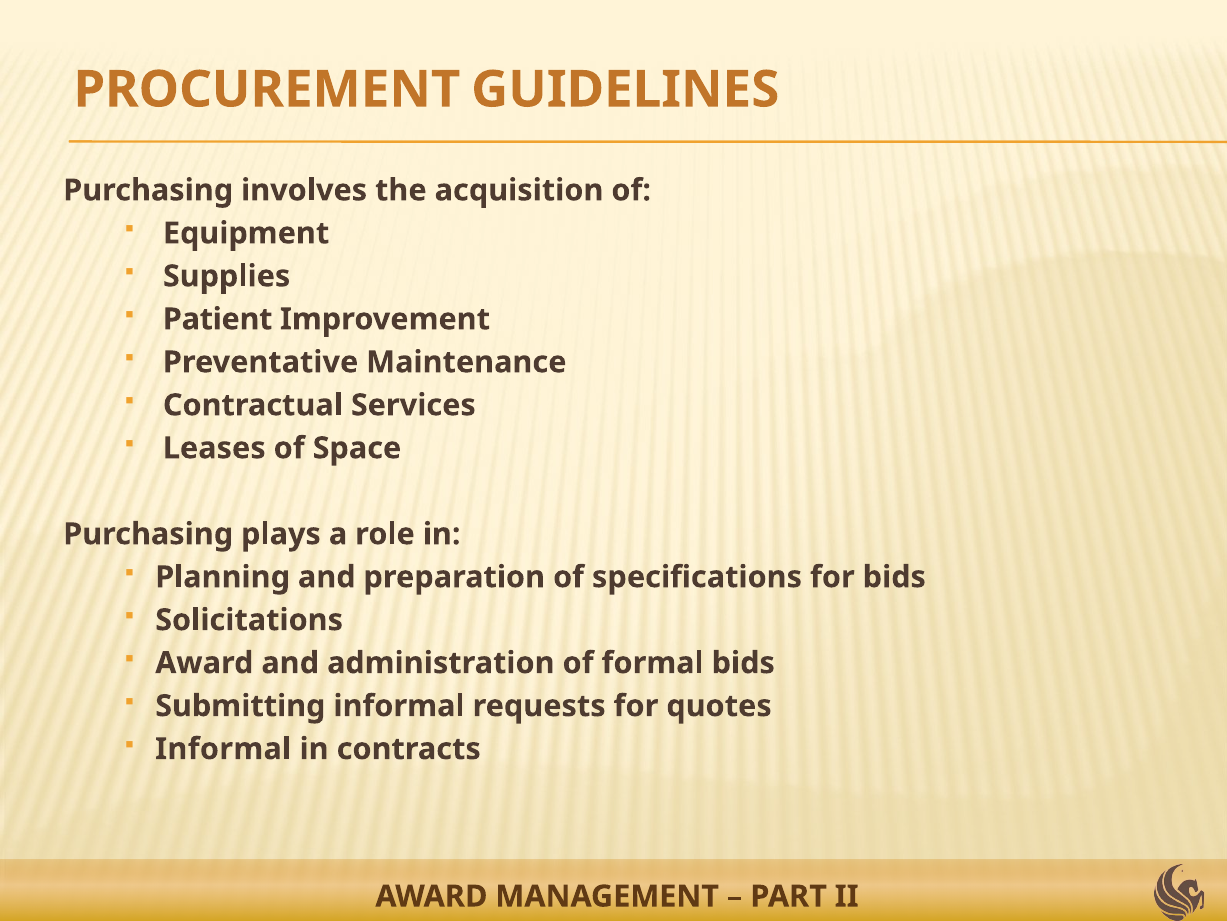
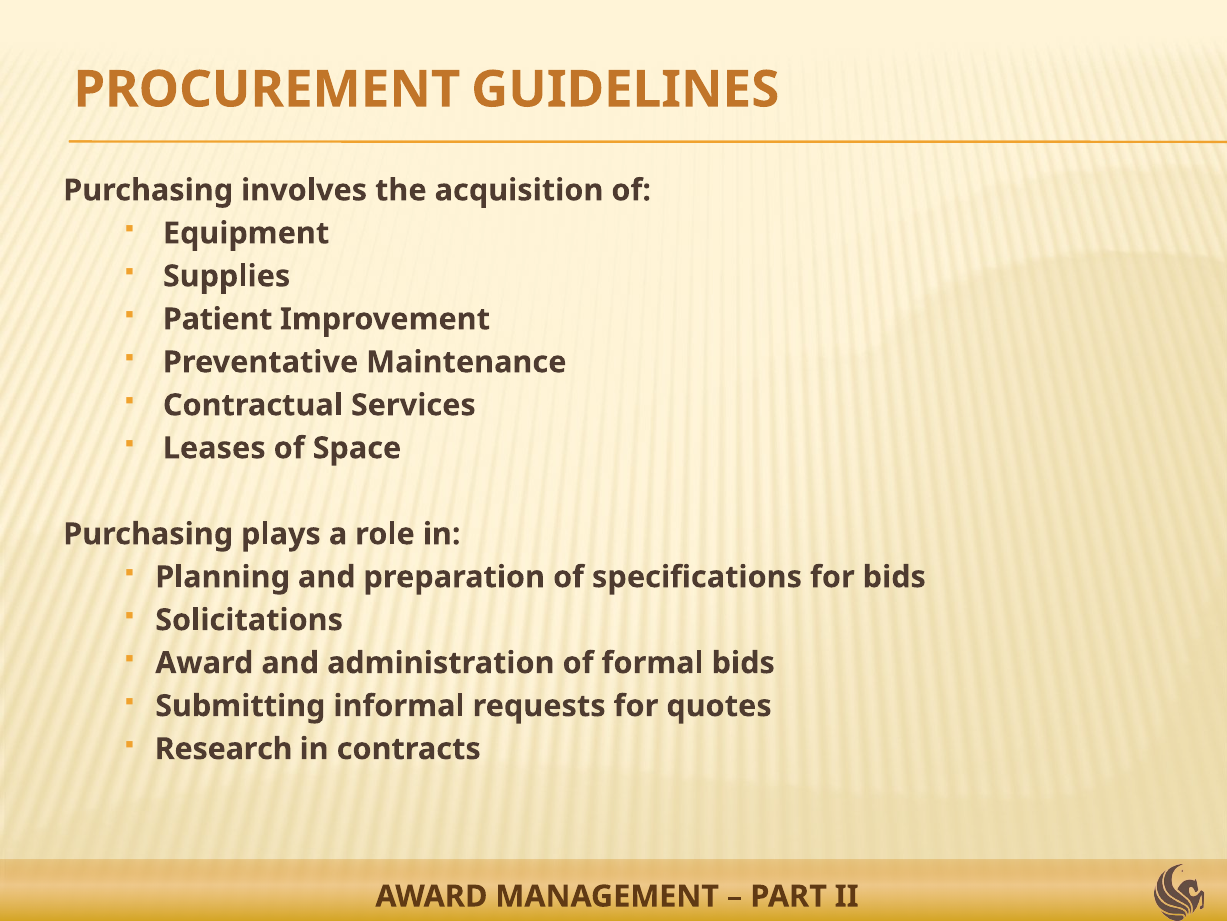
Informal: Informal -> Research (224, 748)
